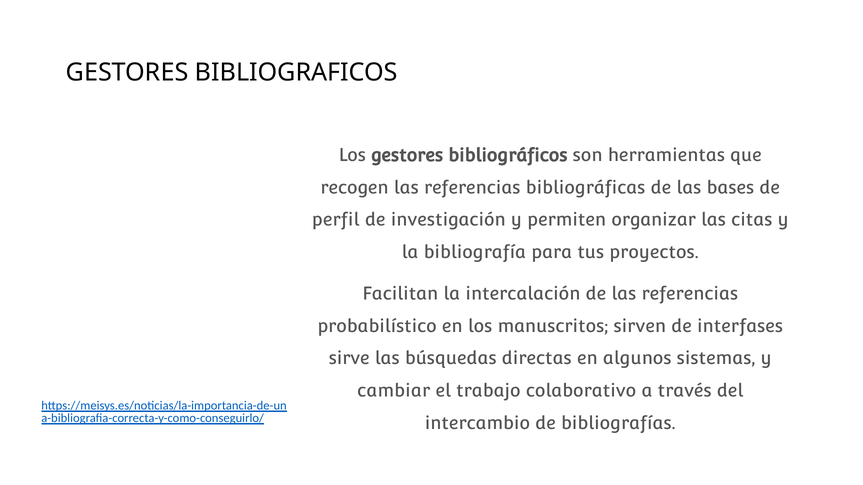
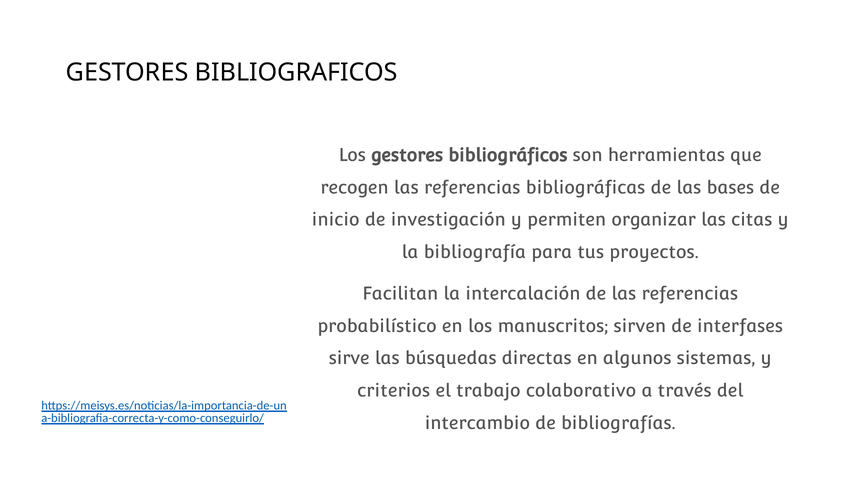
perfil: perfil -> inicio (336, 220)
cambiar: cambiar -> criterios (394, 391)
